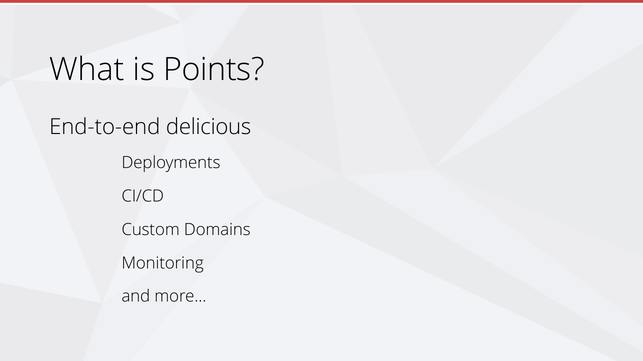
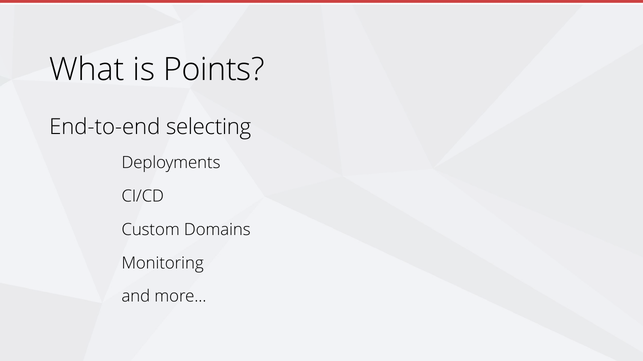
delicious: delicious -> selecting (209, 127)
